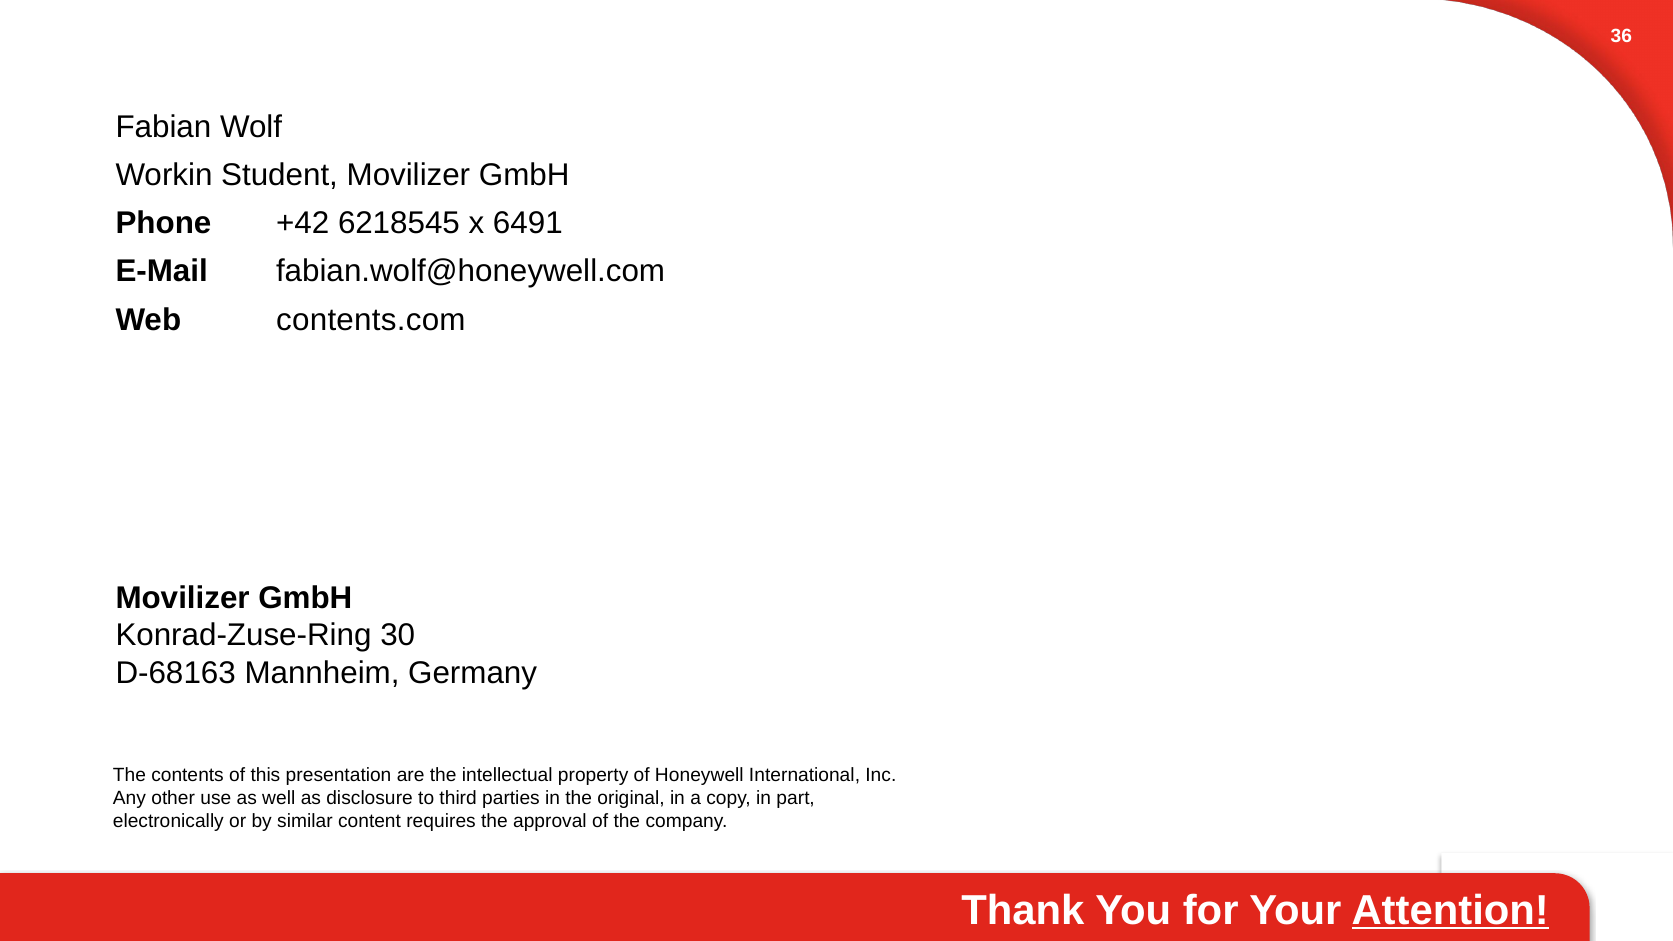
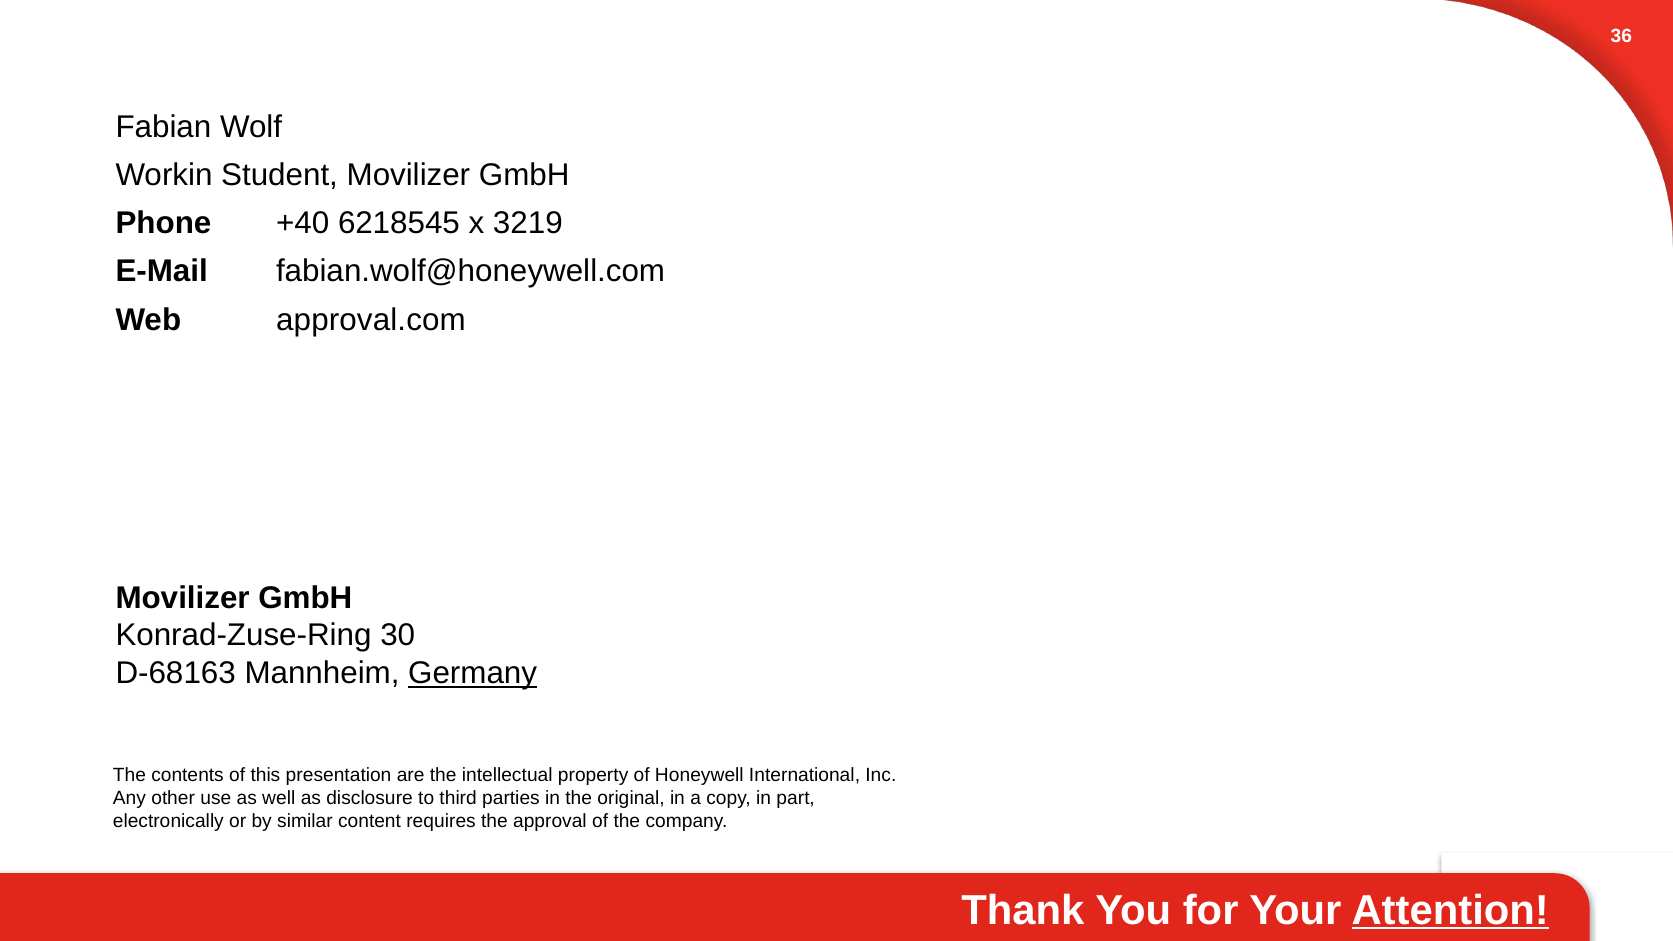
+42: +42 -> +40 (303, 223)
6491: 6491 -> 3219 (528, 223)
contents.com: contents.com -> approval.com (371, 320)
Germany underline: none -> present (473, 673)
